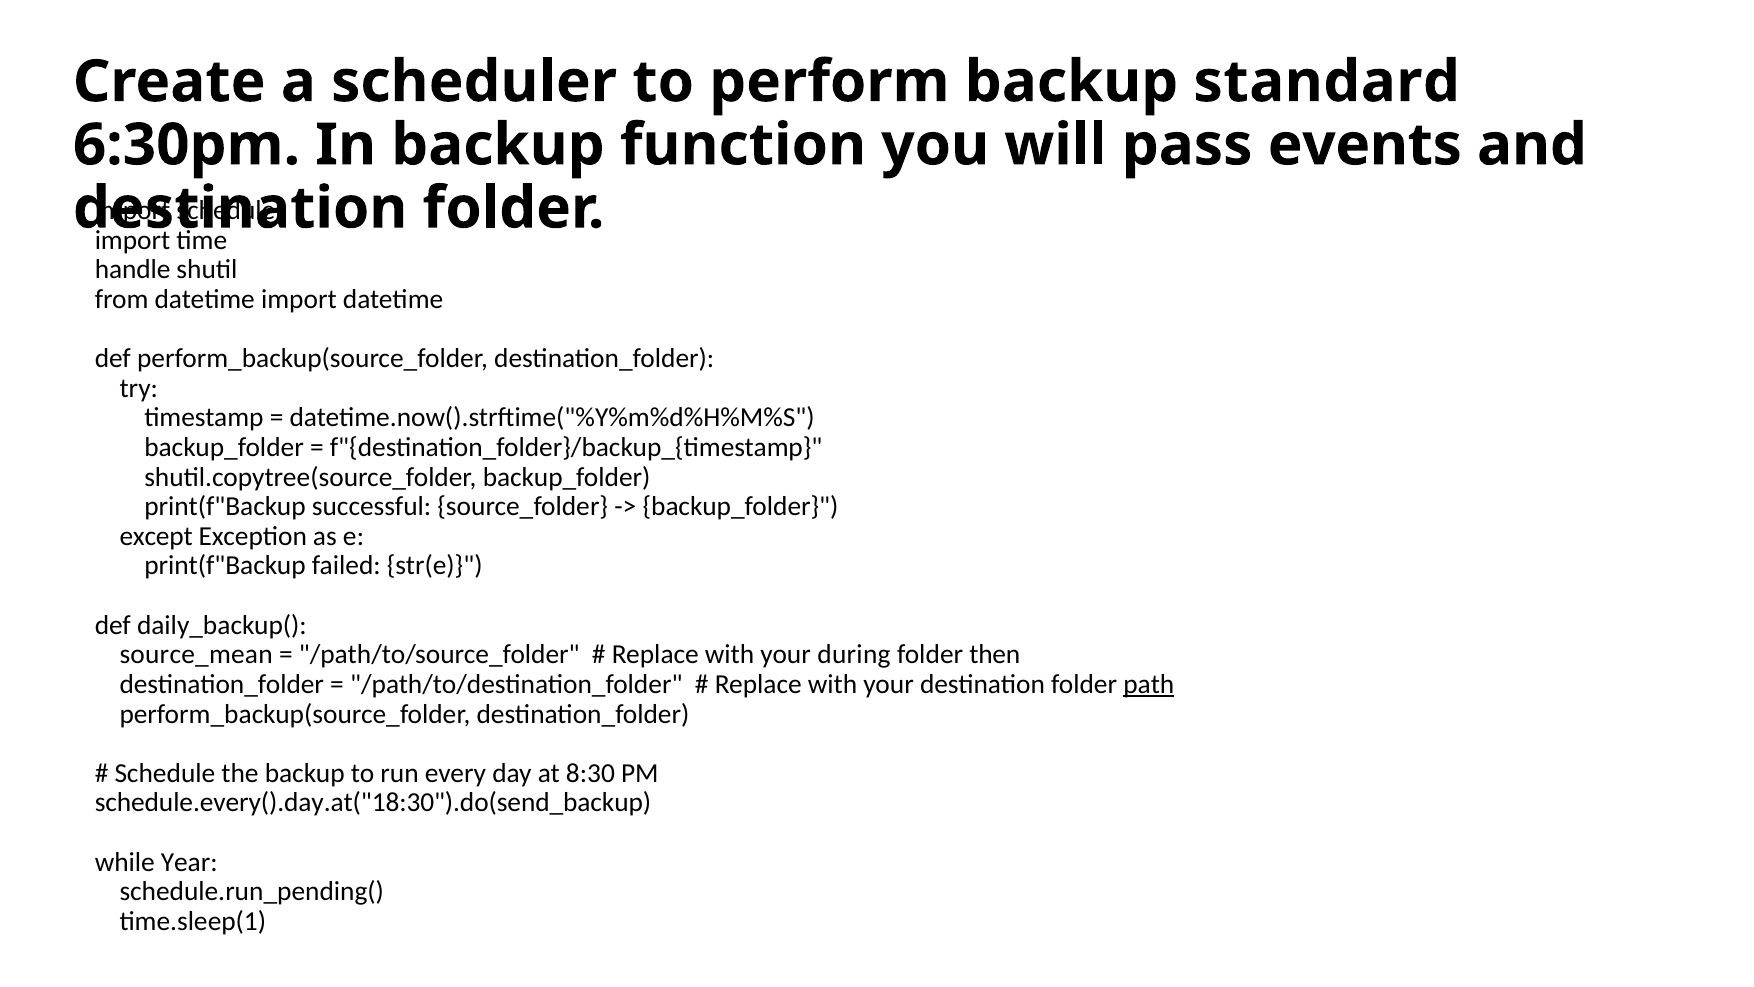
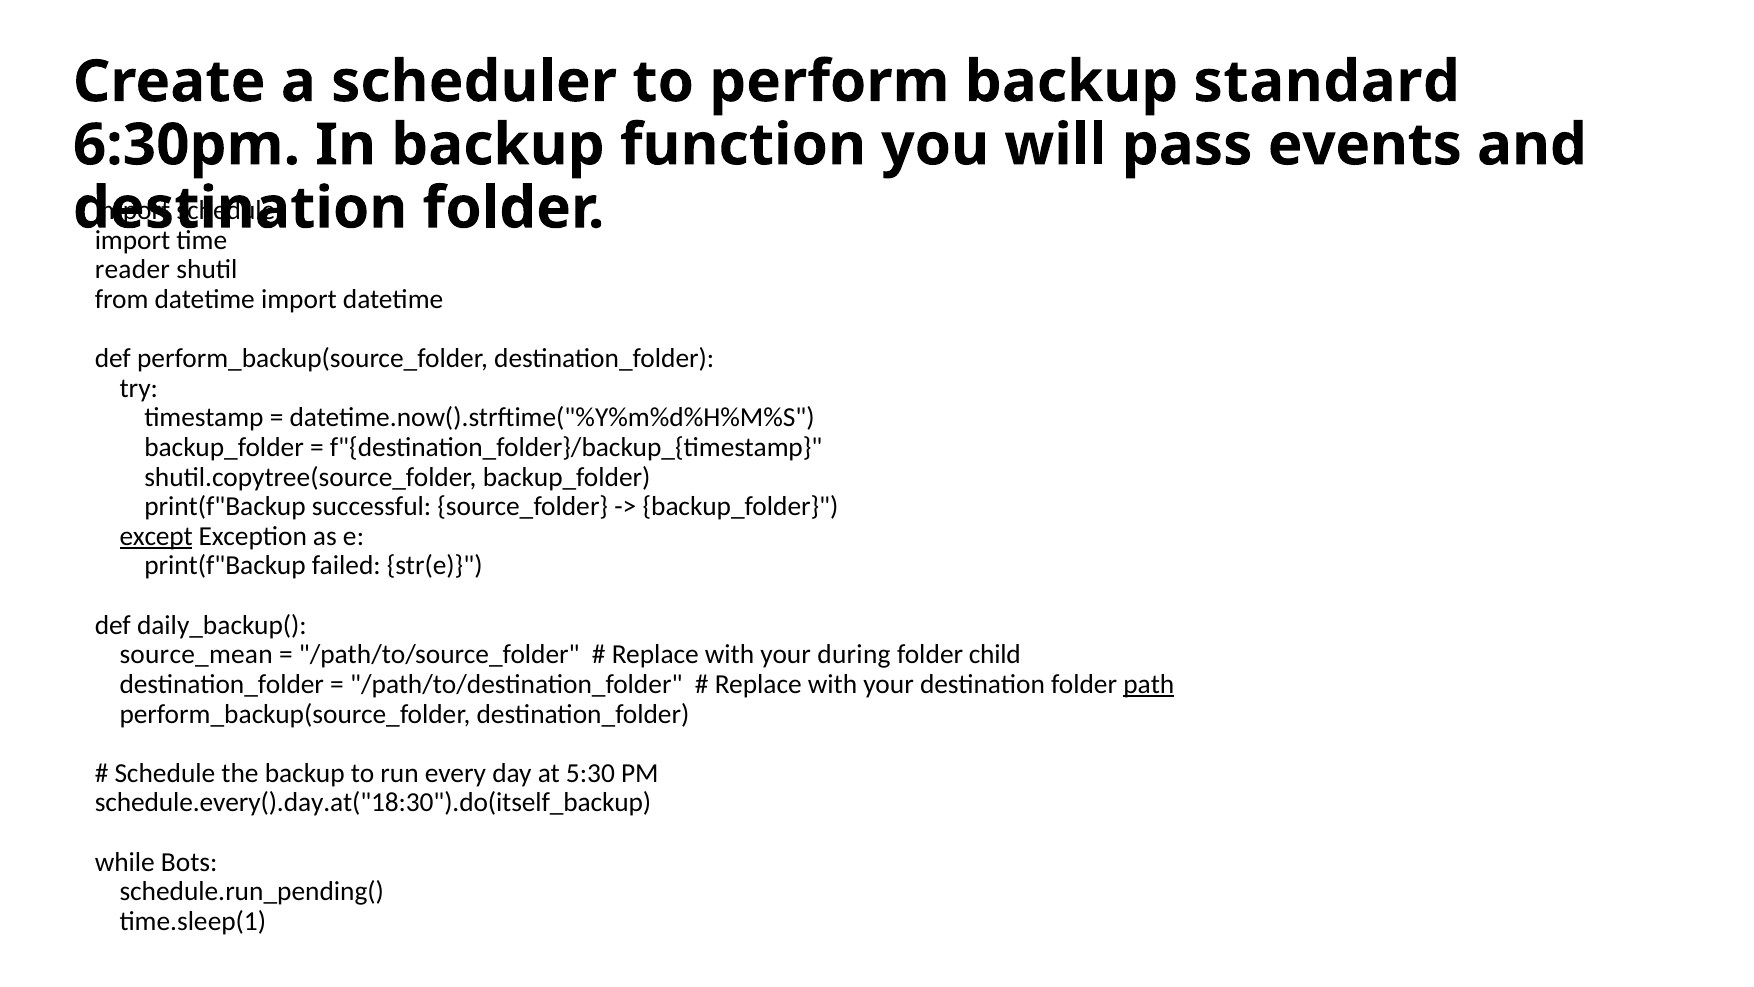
handle: handle -> reader (132, 269)
except underline: none -> present (156, 536)
then: then -> child (995, 655)
8:30: 8:30 -> 5:30 (590, 773)
schedule.every().day.at("18:30").do(send_backup: schedule.every().day.at("18:30").do(send_backup -> schedule.every().day.at("18:30").do(itself_backup (373, 803)
Year: Year -> Bots (189, 862)
